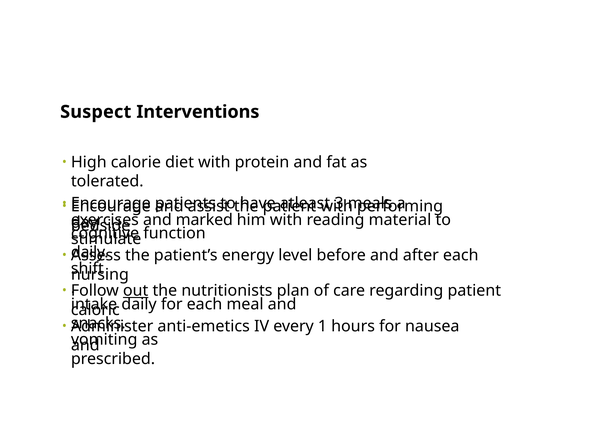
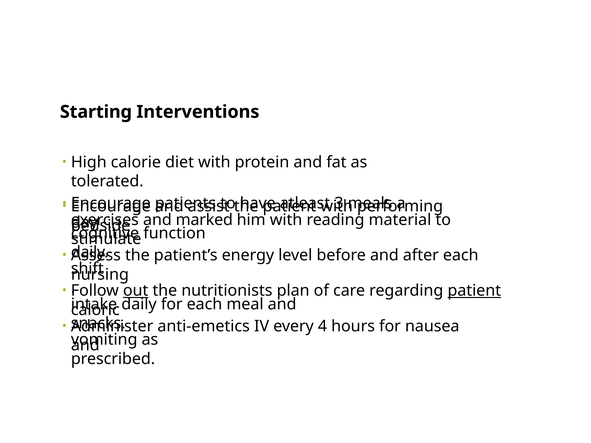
Suspect: Suspect -> Starting (96, 112)
patient underline: none -> present (474, 291)
1: 1 -> 4 (322, 326)
